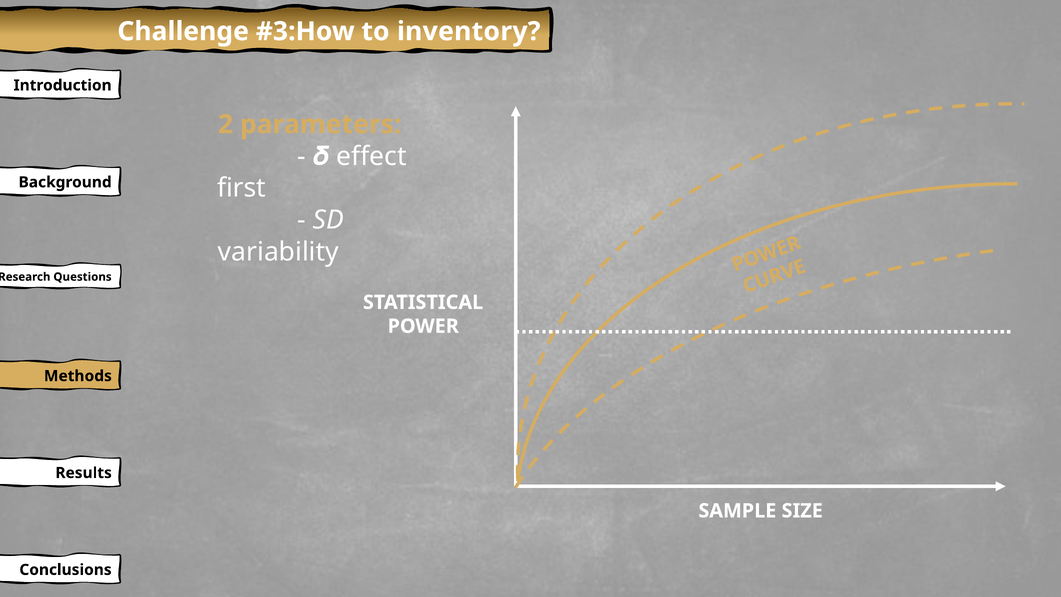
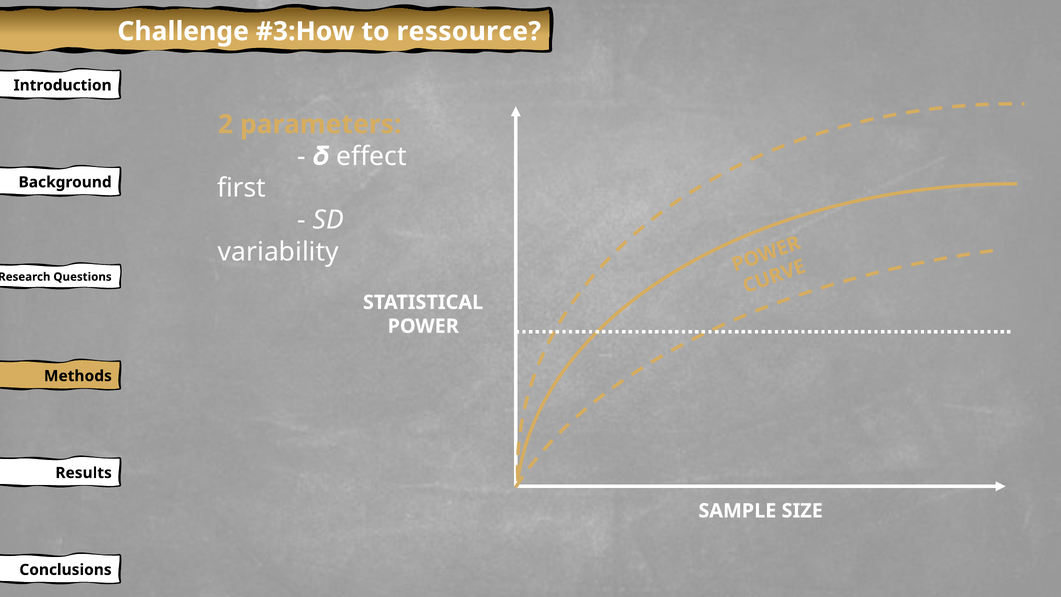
inventory: inventory -> ressource (469, 31)
